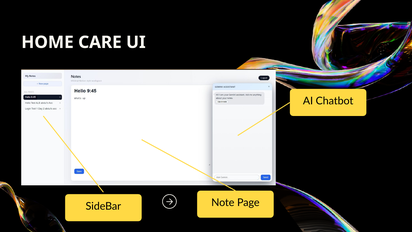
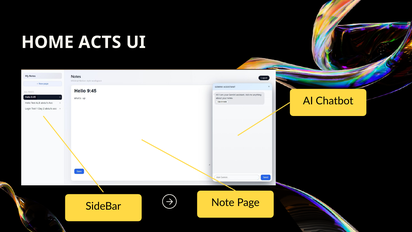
CARE: CARE -> ACTS (100, 42)
